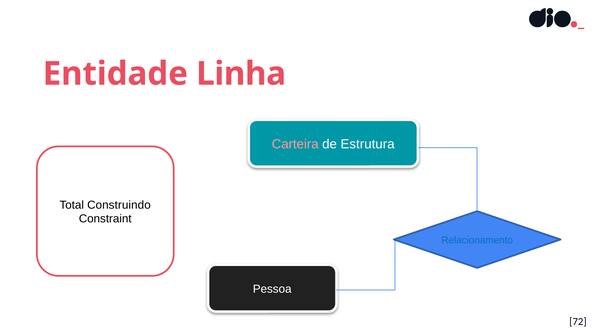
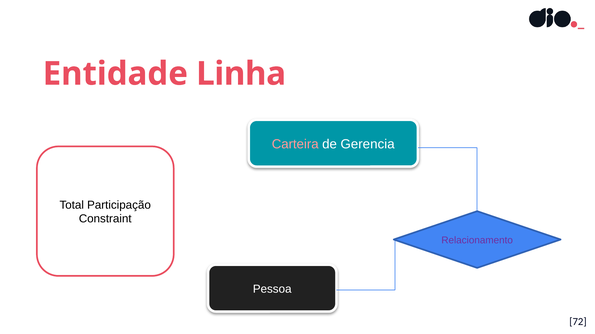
Estrutura: Estrutura -> Gerencia (368, 144)
Construindo: Construindo -> Participação (119, 205)
Relacionamento colour: blue -> purple (477, 241)
